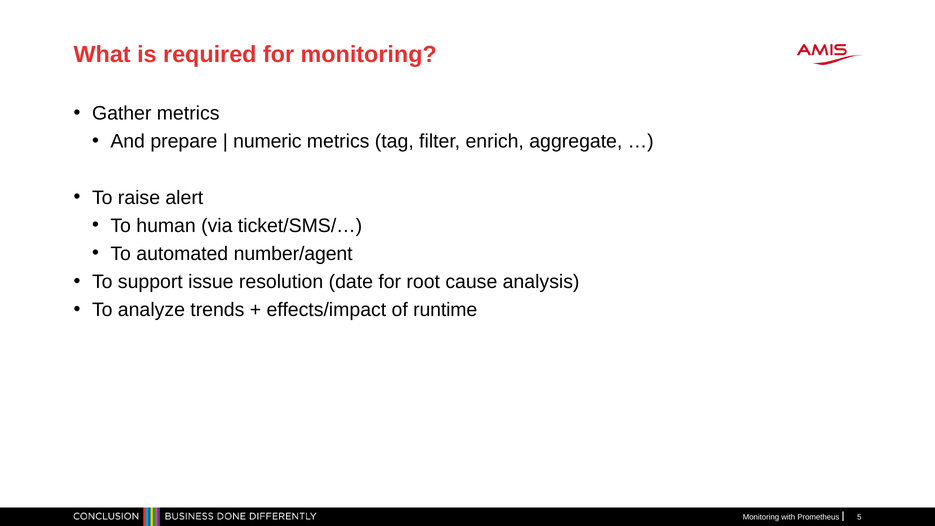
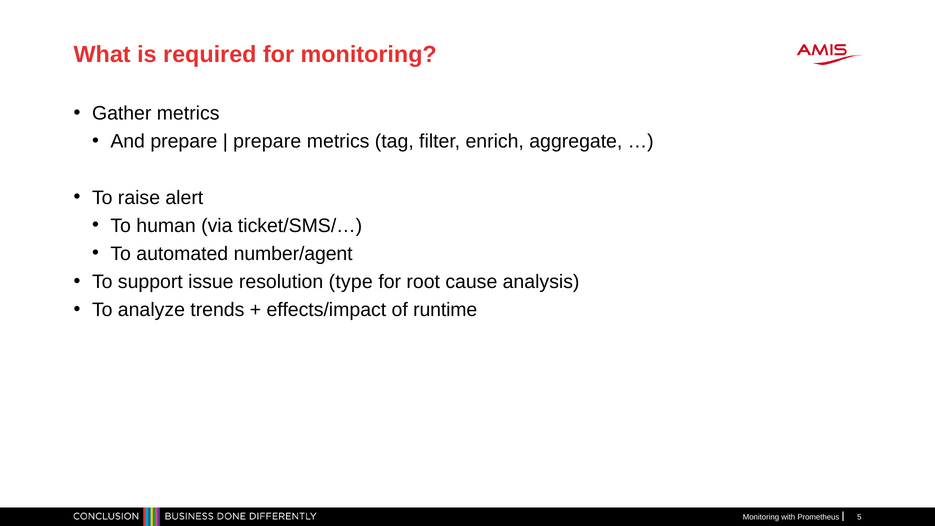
numeric: numeric -> prepare (267, 141)
date: date -> type (351, 282)
